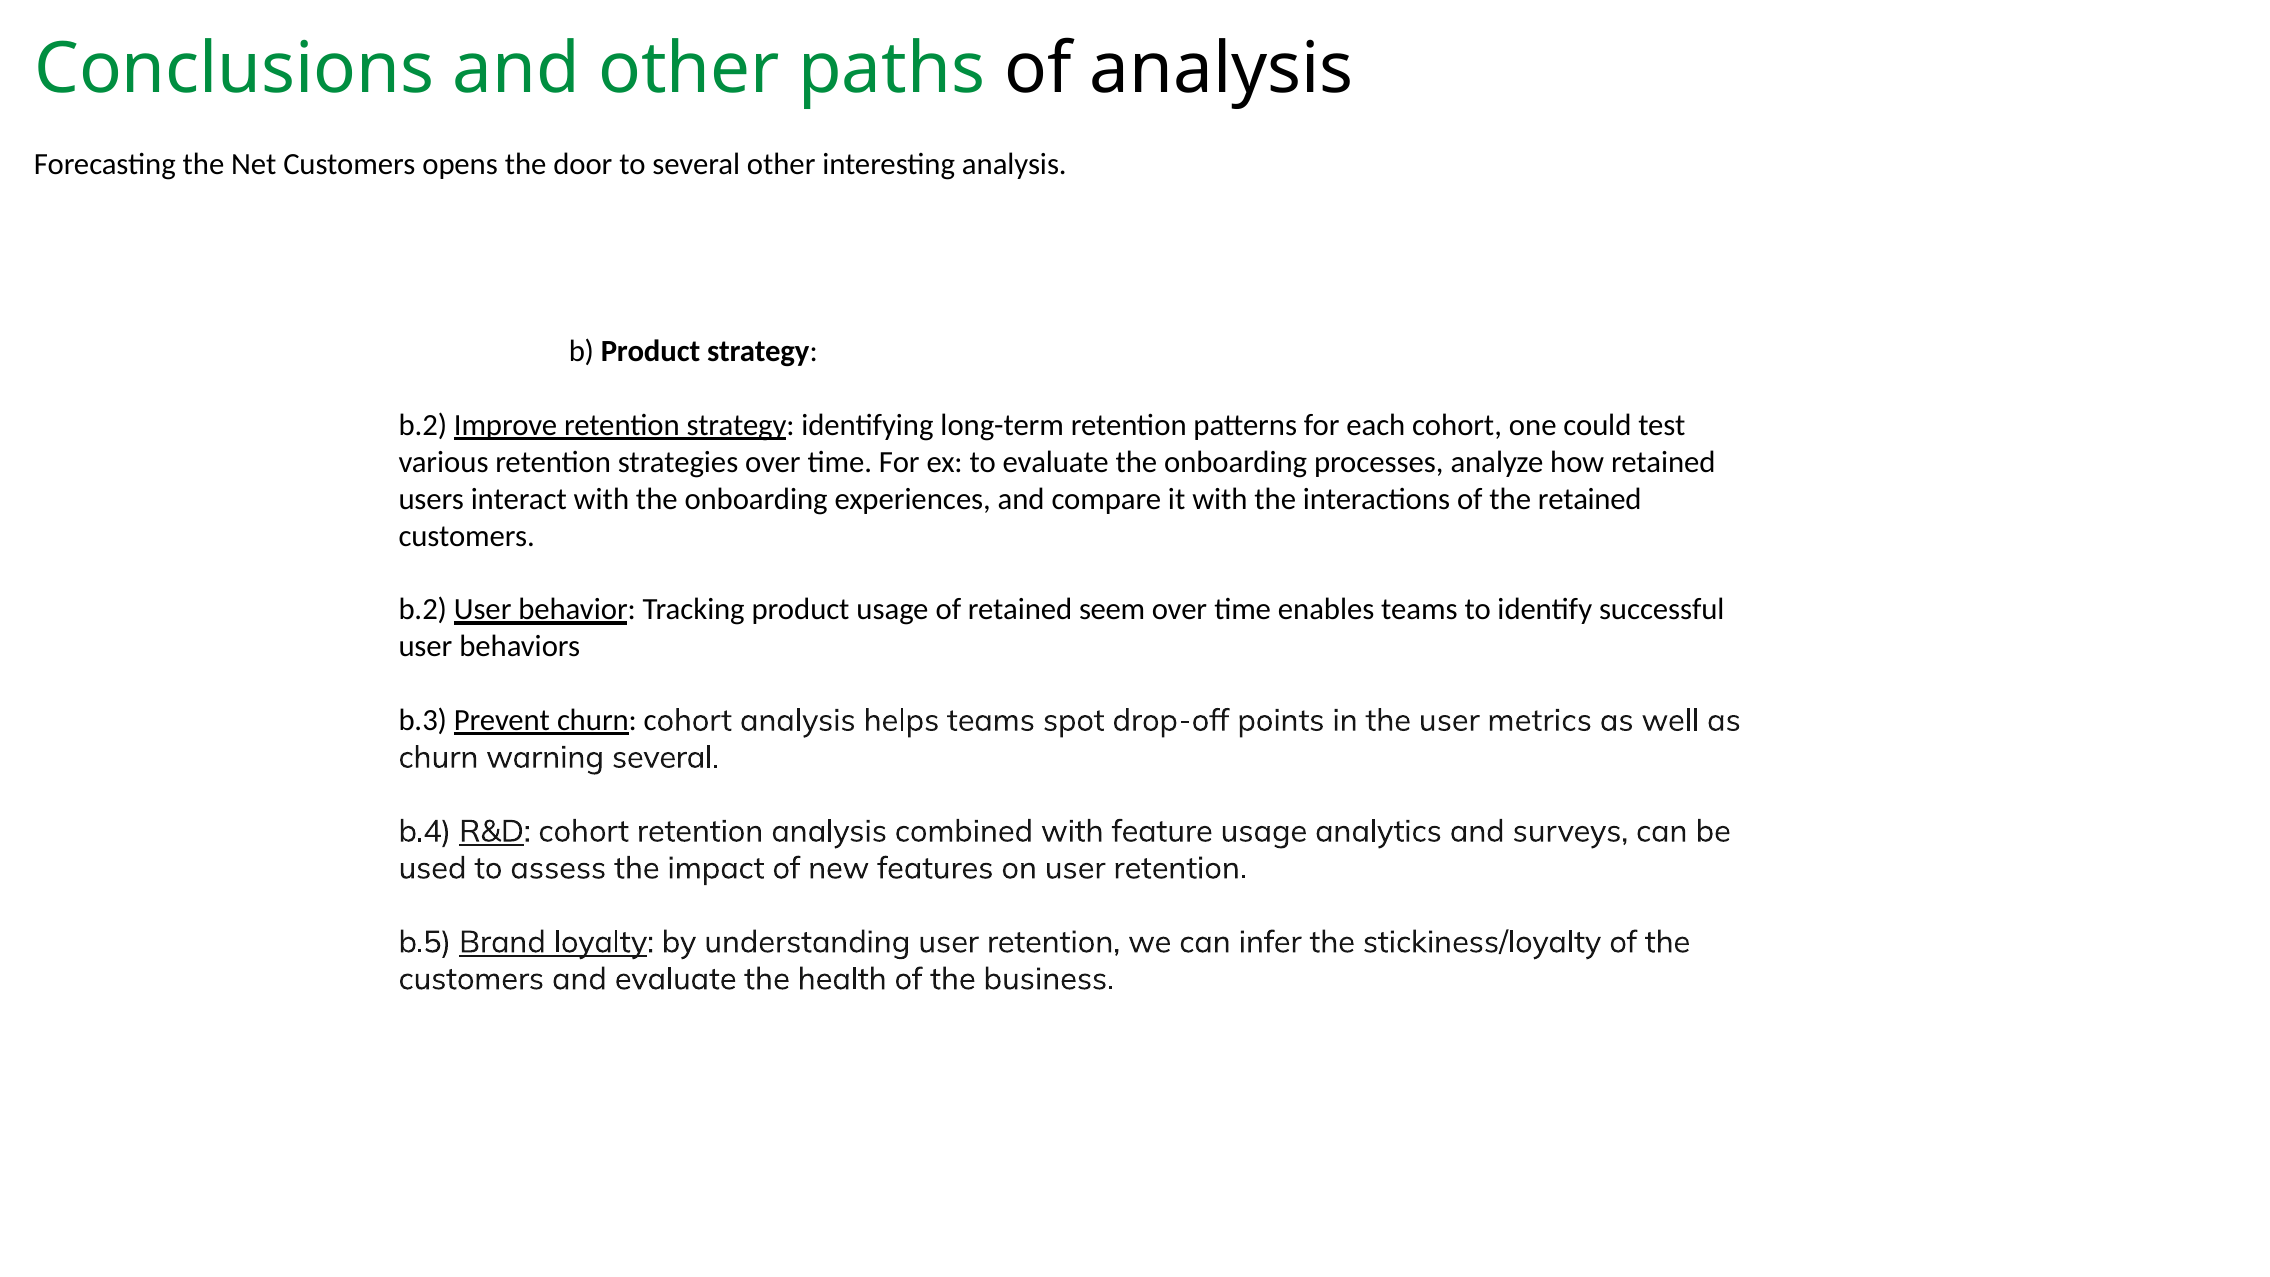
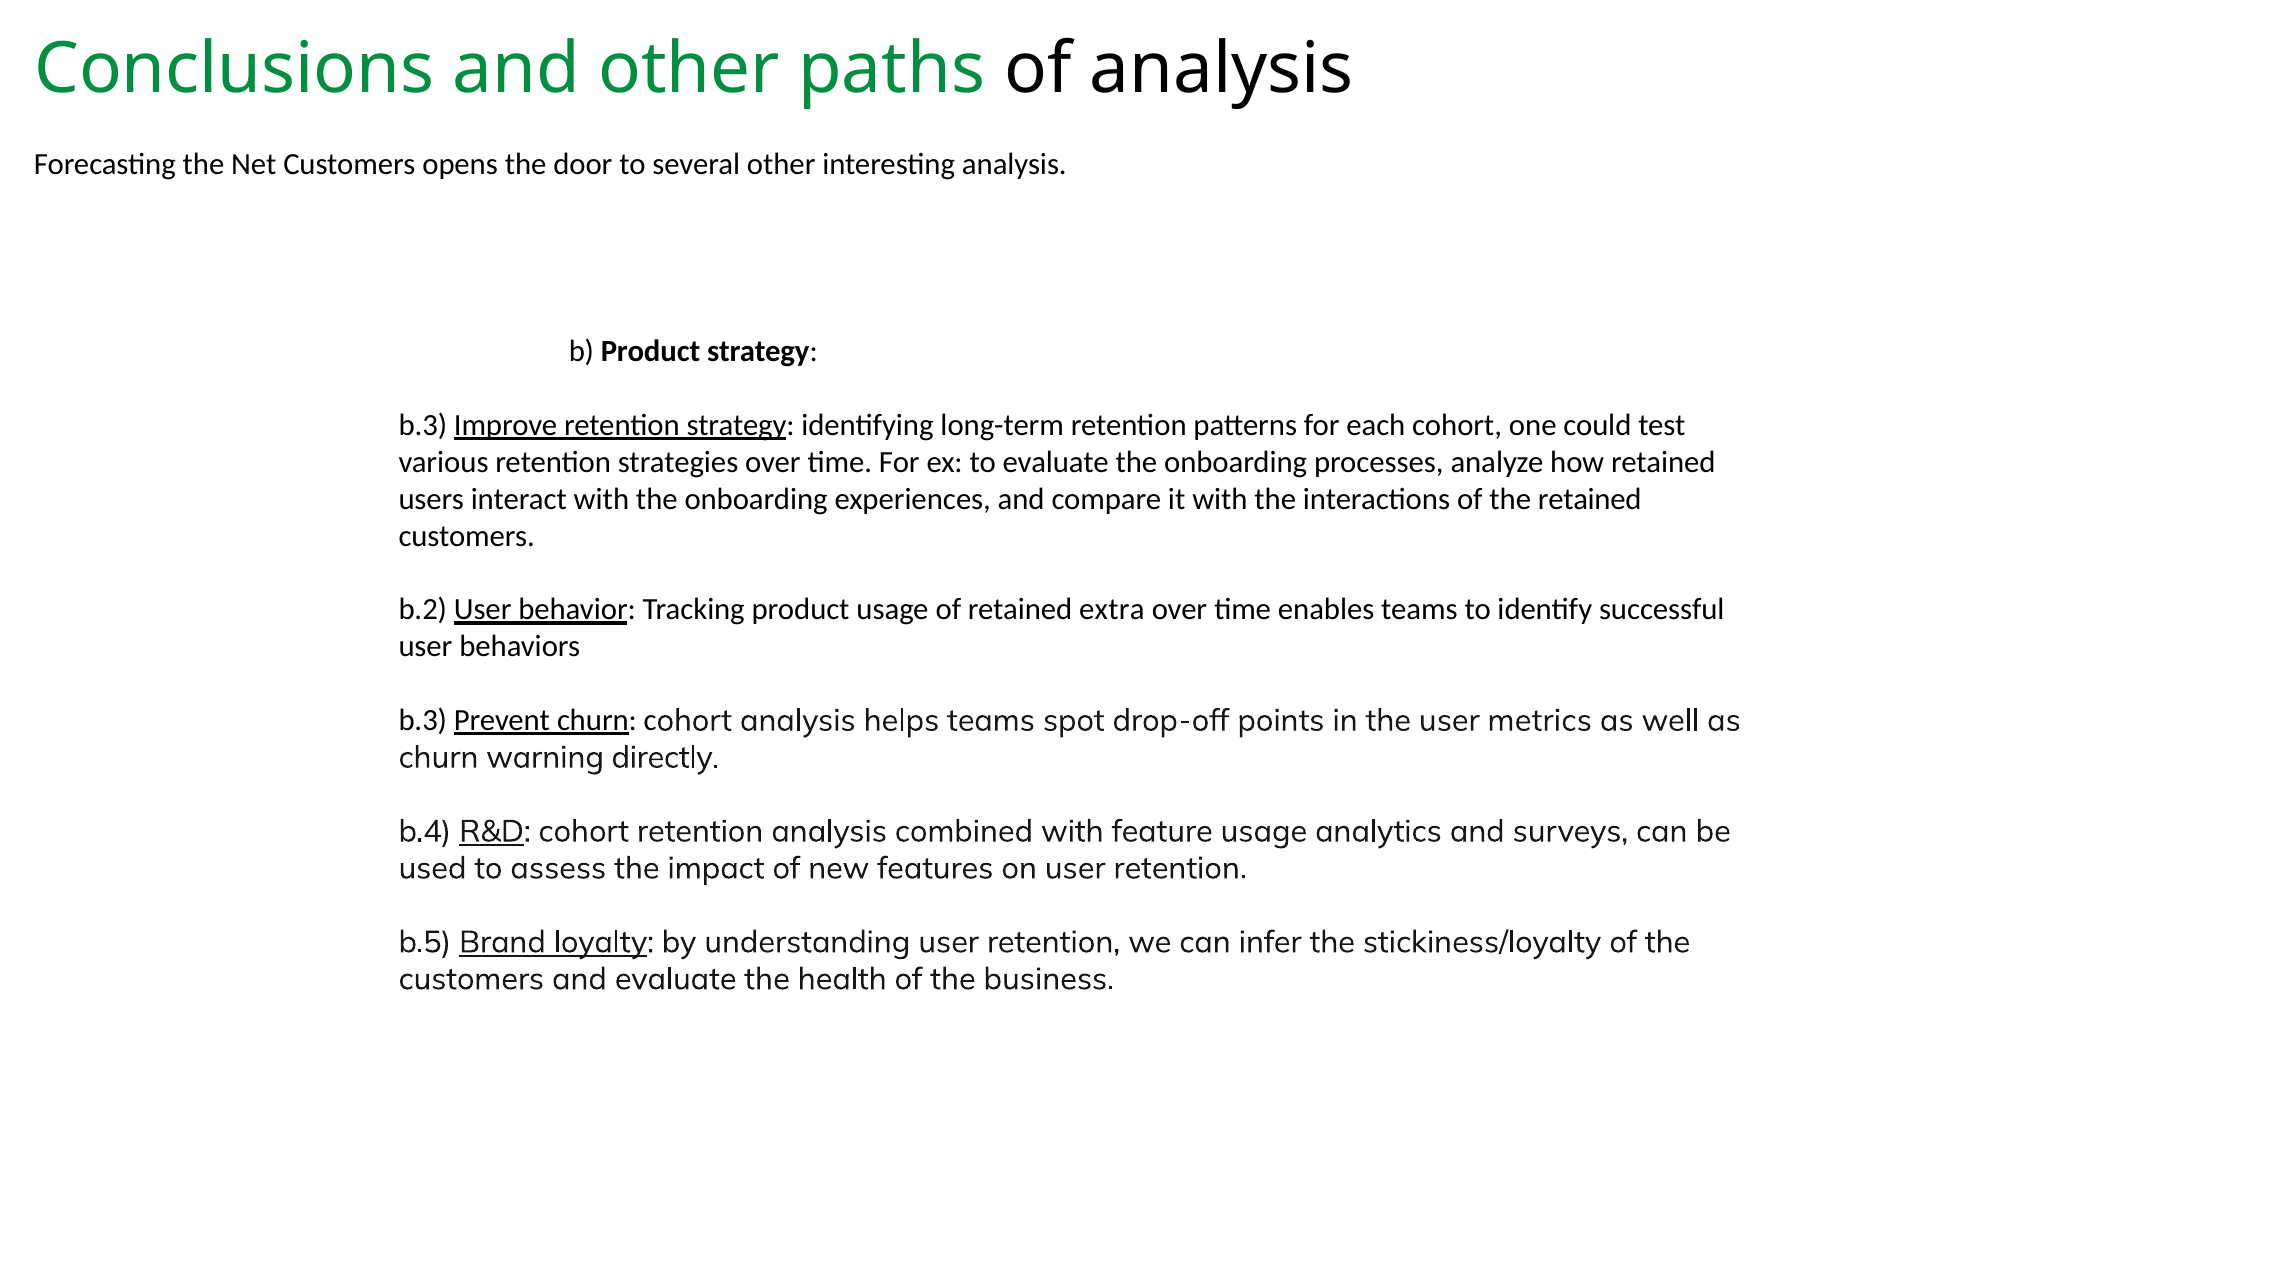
b.2: b.2 -> b.3 (423, 425)
seem: seem -> extra (1112, 610)
warning several: several -> directly (665, 757)
